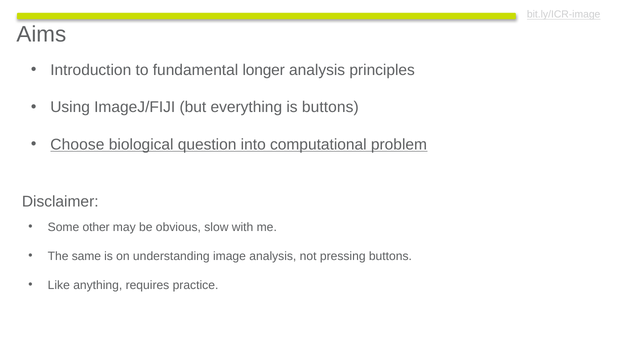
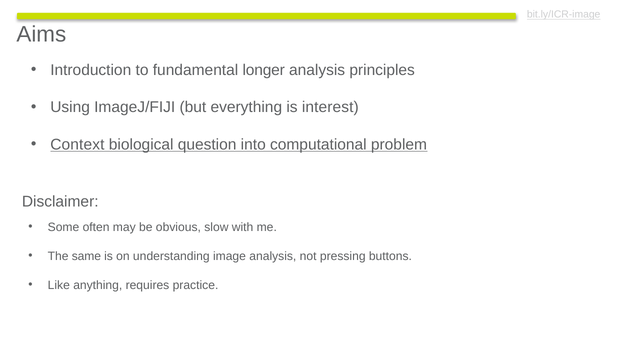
is buttons: buttons -> interest (330, 107)
Choose: Choose -> Context (77, 145)
other: other -> often (96, 227)
